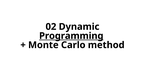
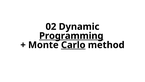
Carlo underline: none -> present (73, 45)
